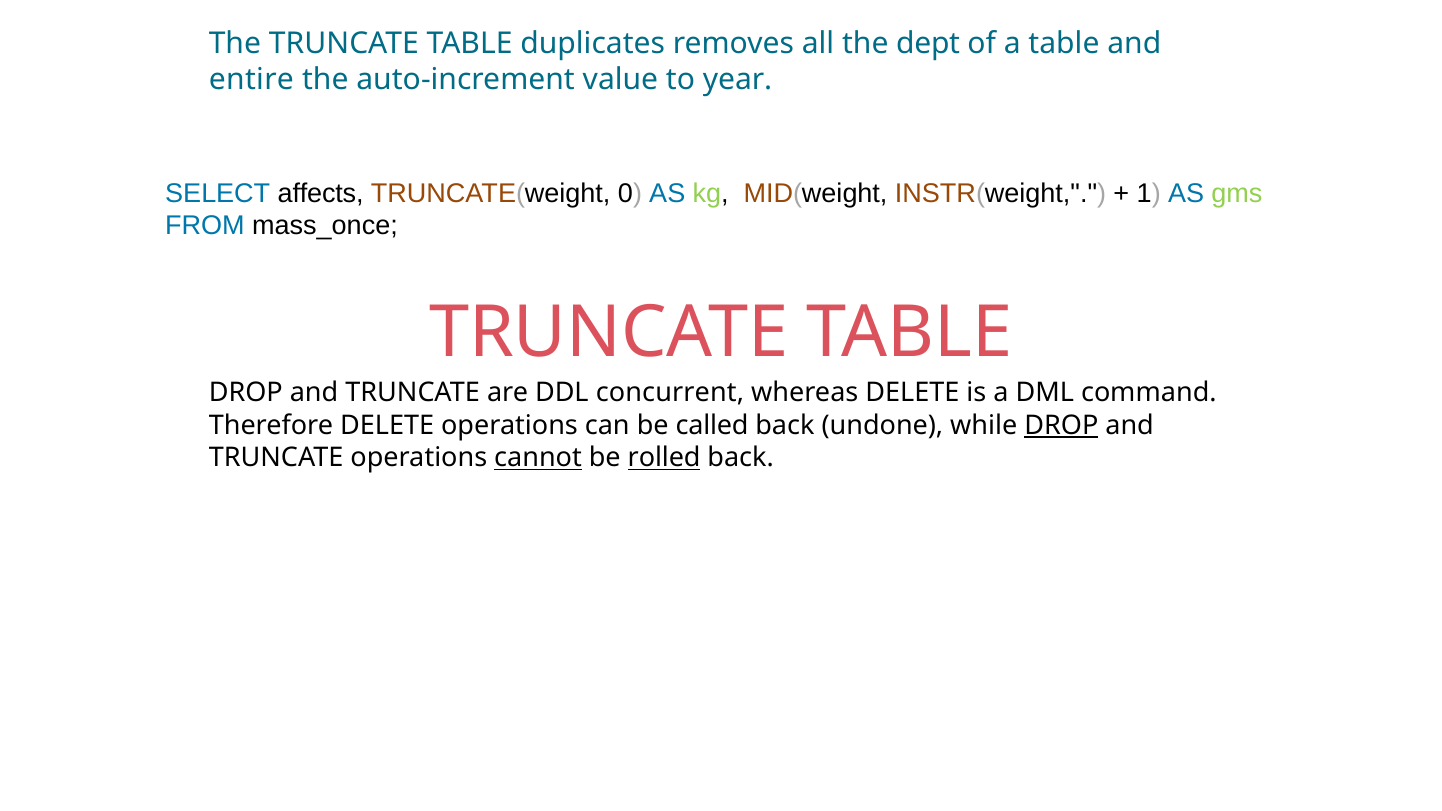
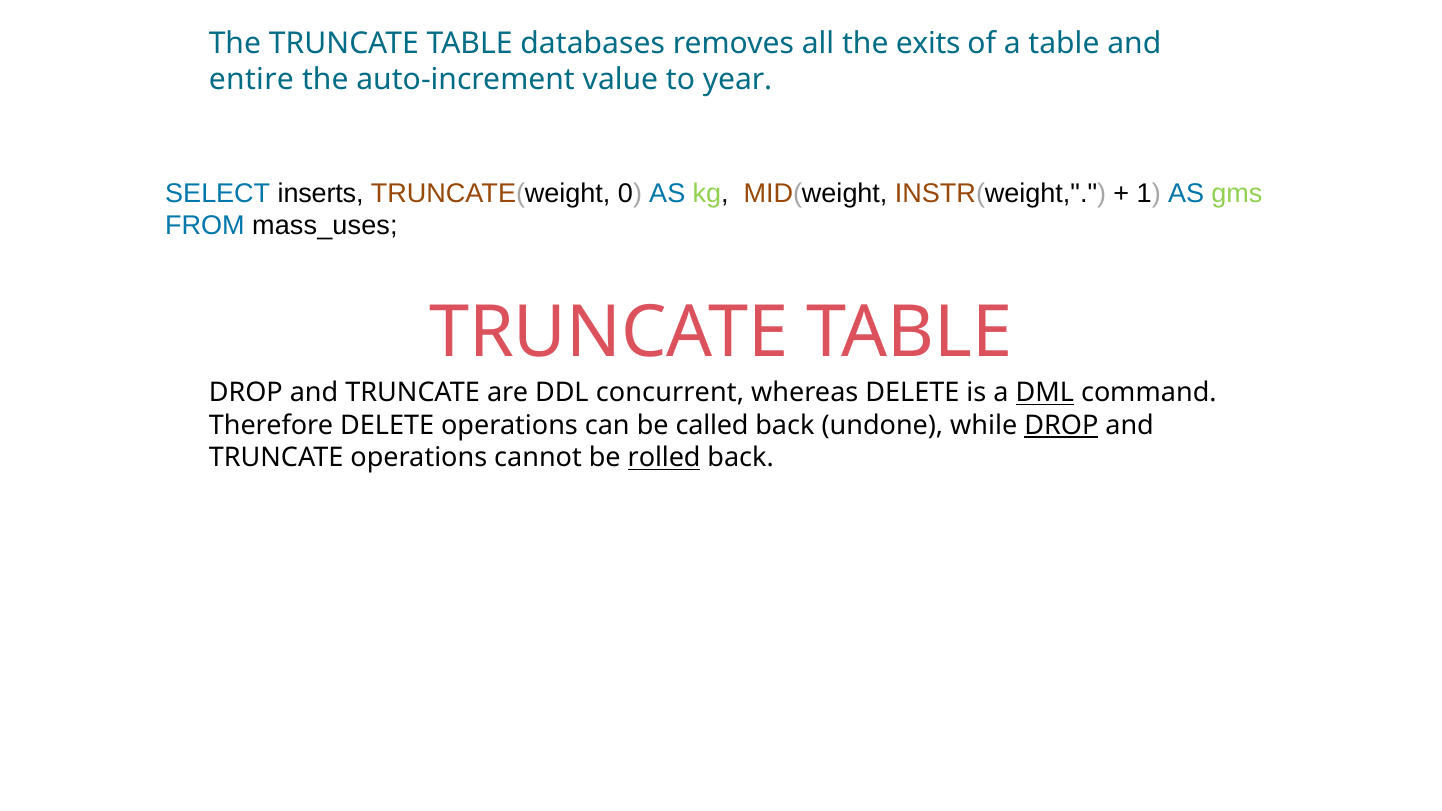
duplicates: duplicates -> databases (593, 43)
dept: dept -> exits (928, 43)
affects: affects -> inserts (321, 193)
mass_once: mass_once -> mass_uses (325, 226)
DML underline: none -> present (1045, 393)
cannot underline: present -> none (538, 458)
